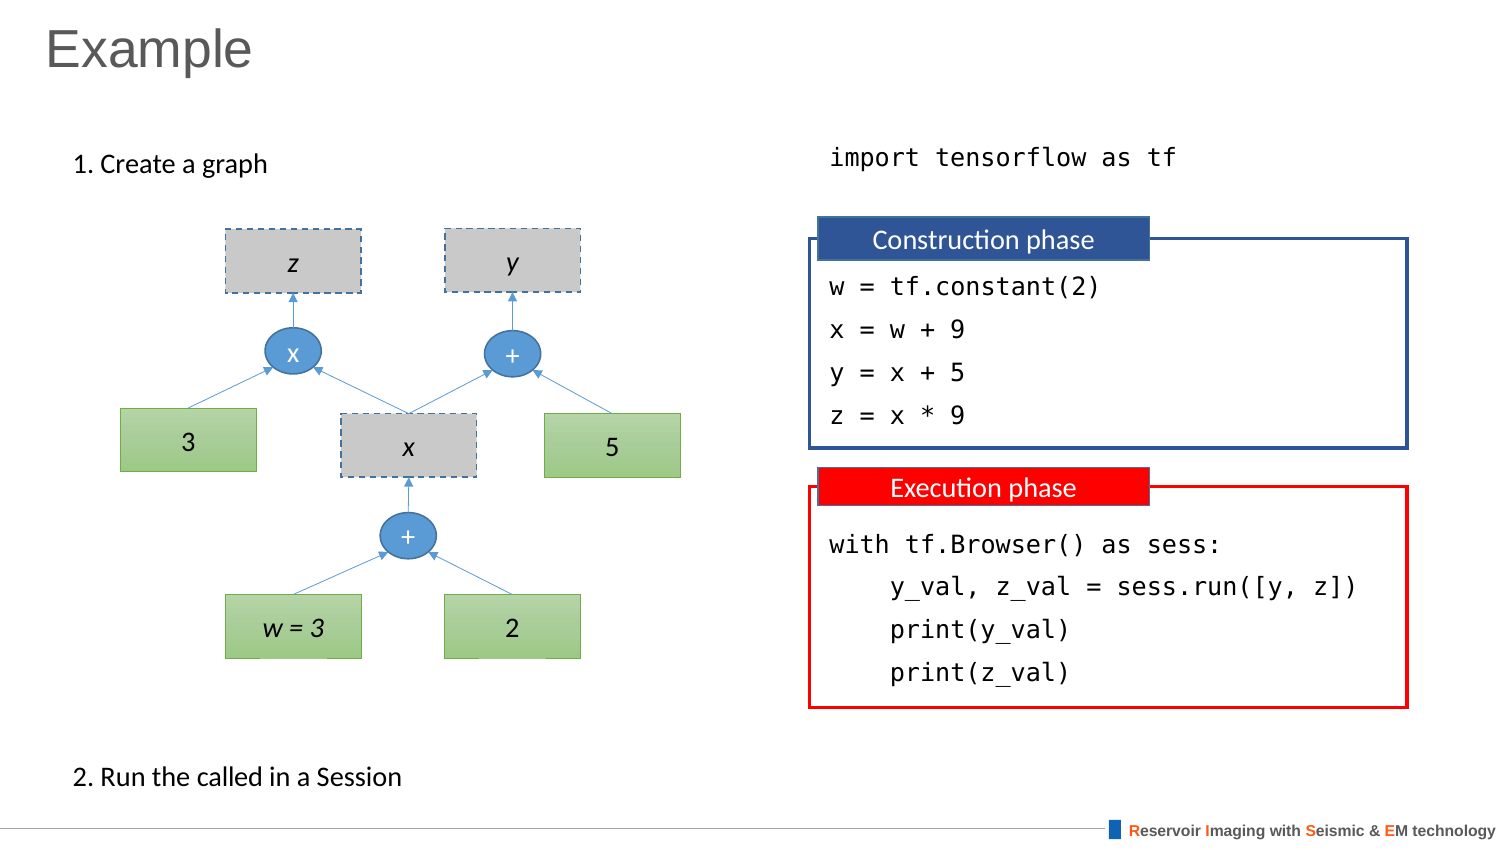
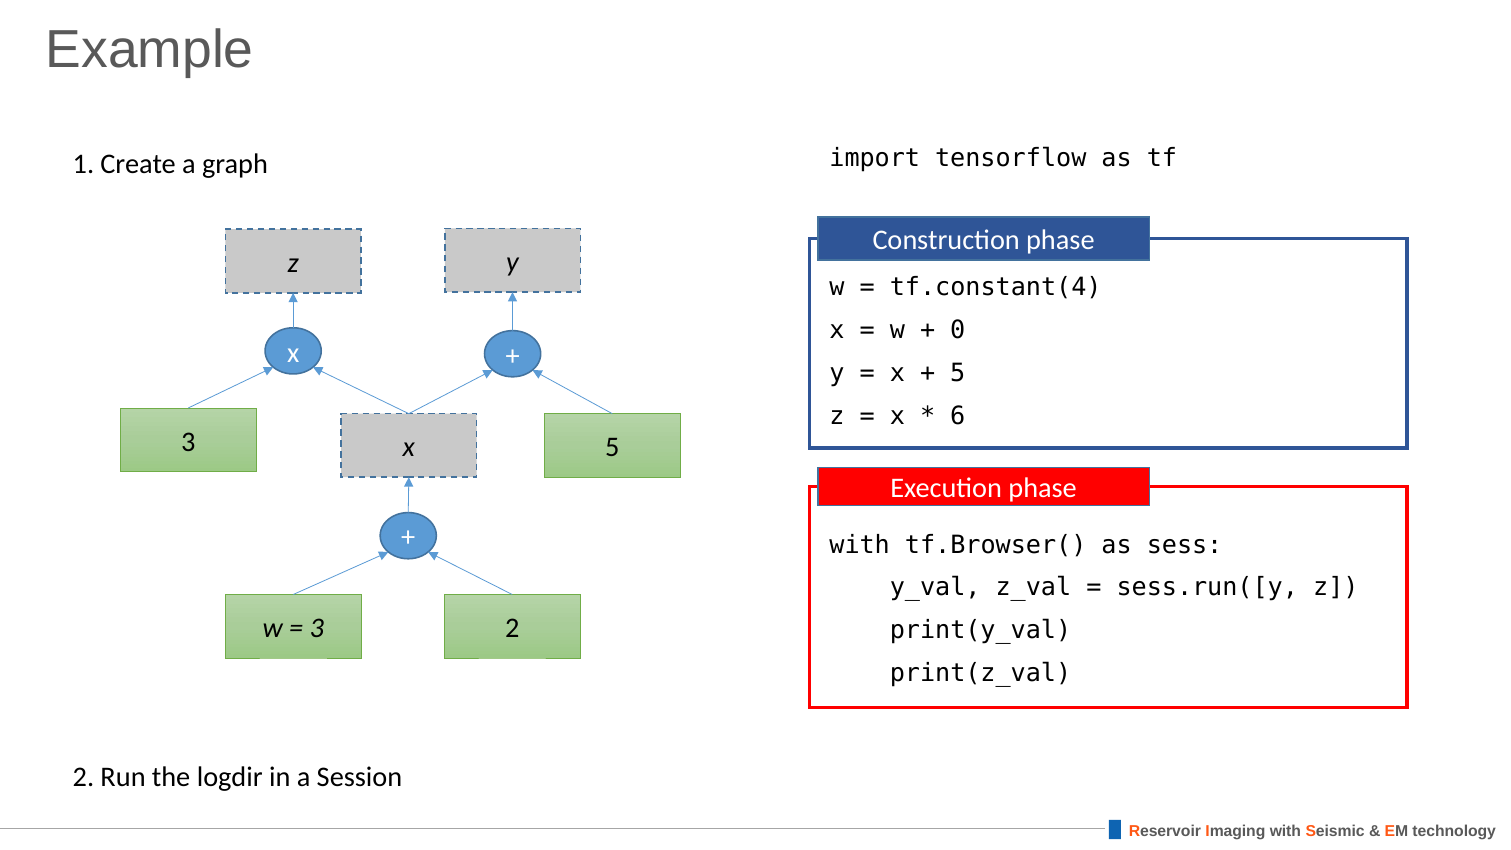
tf.constant(2: tf.constant(2 -> tf.constant(4 (996, 287)
9: 9 -> 0 (958, 330)
9: 9 -> 6 (958, 416)
called: called -> logdir (230, 777)
